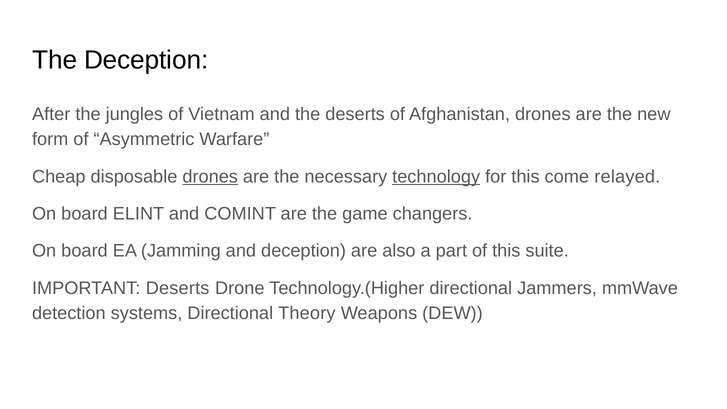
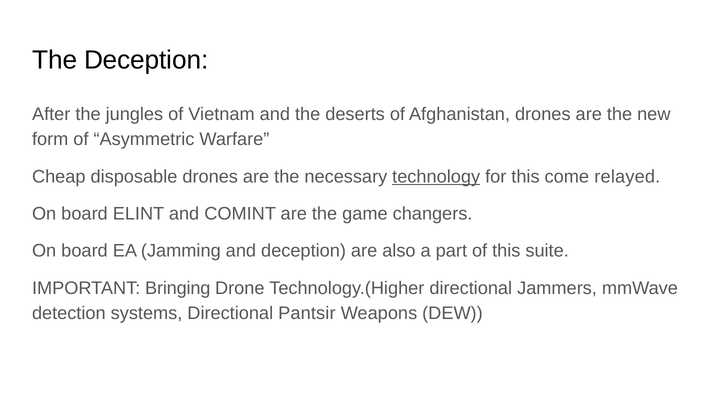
drones underline: present -> none (210, 177)
IMPORTANT Deserts: Deserts -> Bringing (178, 288)
Theory: Theory -> Pantsir (307, 313)
